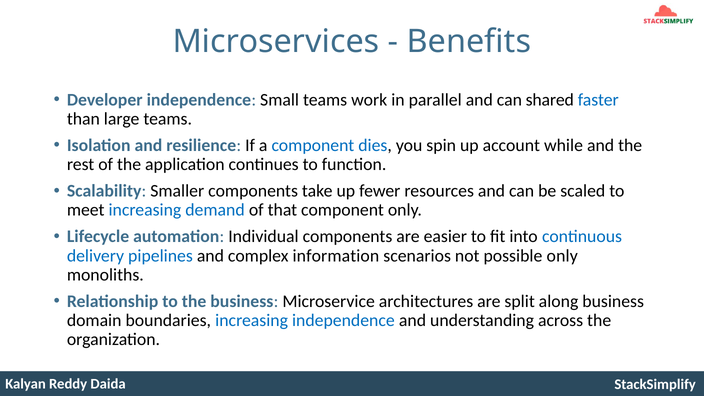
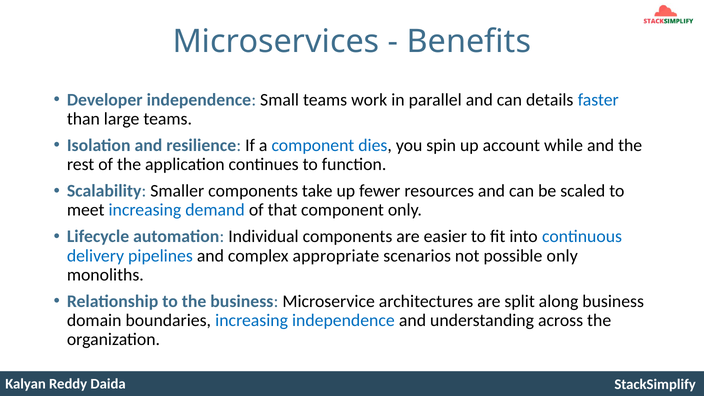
shared: shared -> details (550, 100)
information: information -> appropriate (336, 256)
